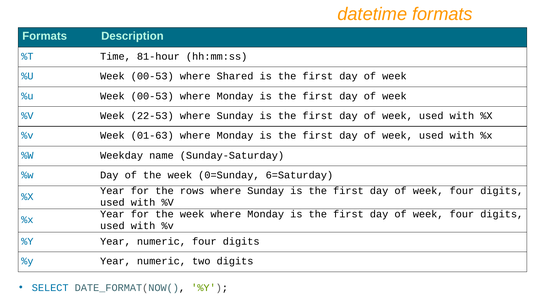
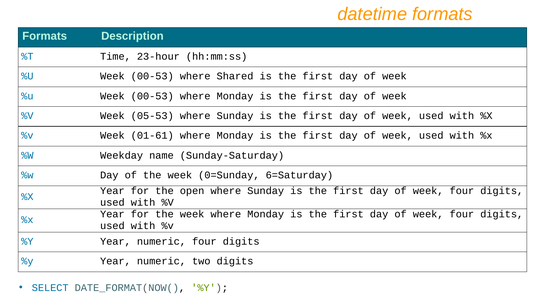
81-hour: 81-hour -> 23-hour (158, 56)
22-53: 22-53 -> 05-53 (152, 116)
01-63: 01-63 -> 01-61 (152, 135)
rows: rows -> open (192, 191)
